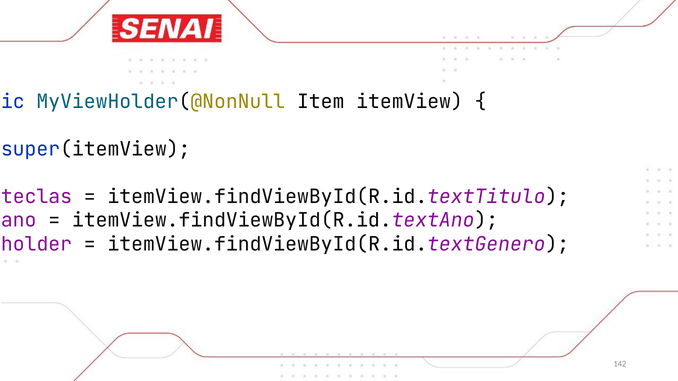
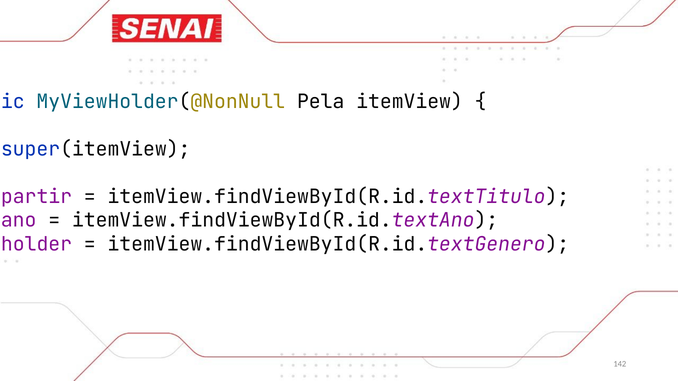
Item: Item -> Pela (321, 102)
teclas: teclas -> partir (37, 197)
